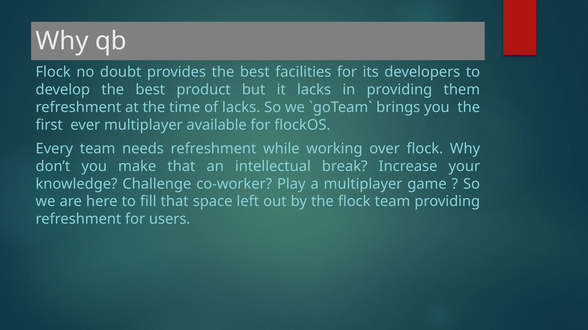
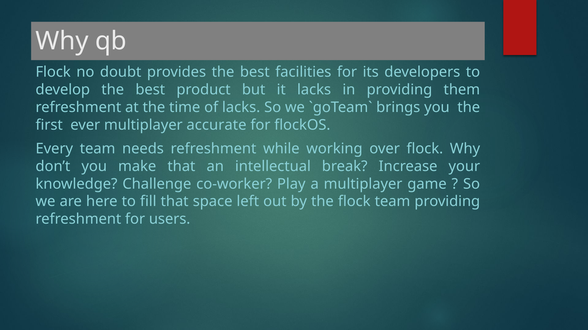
available: available -> accurate (216, 125)
